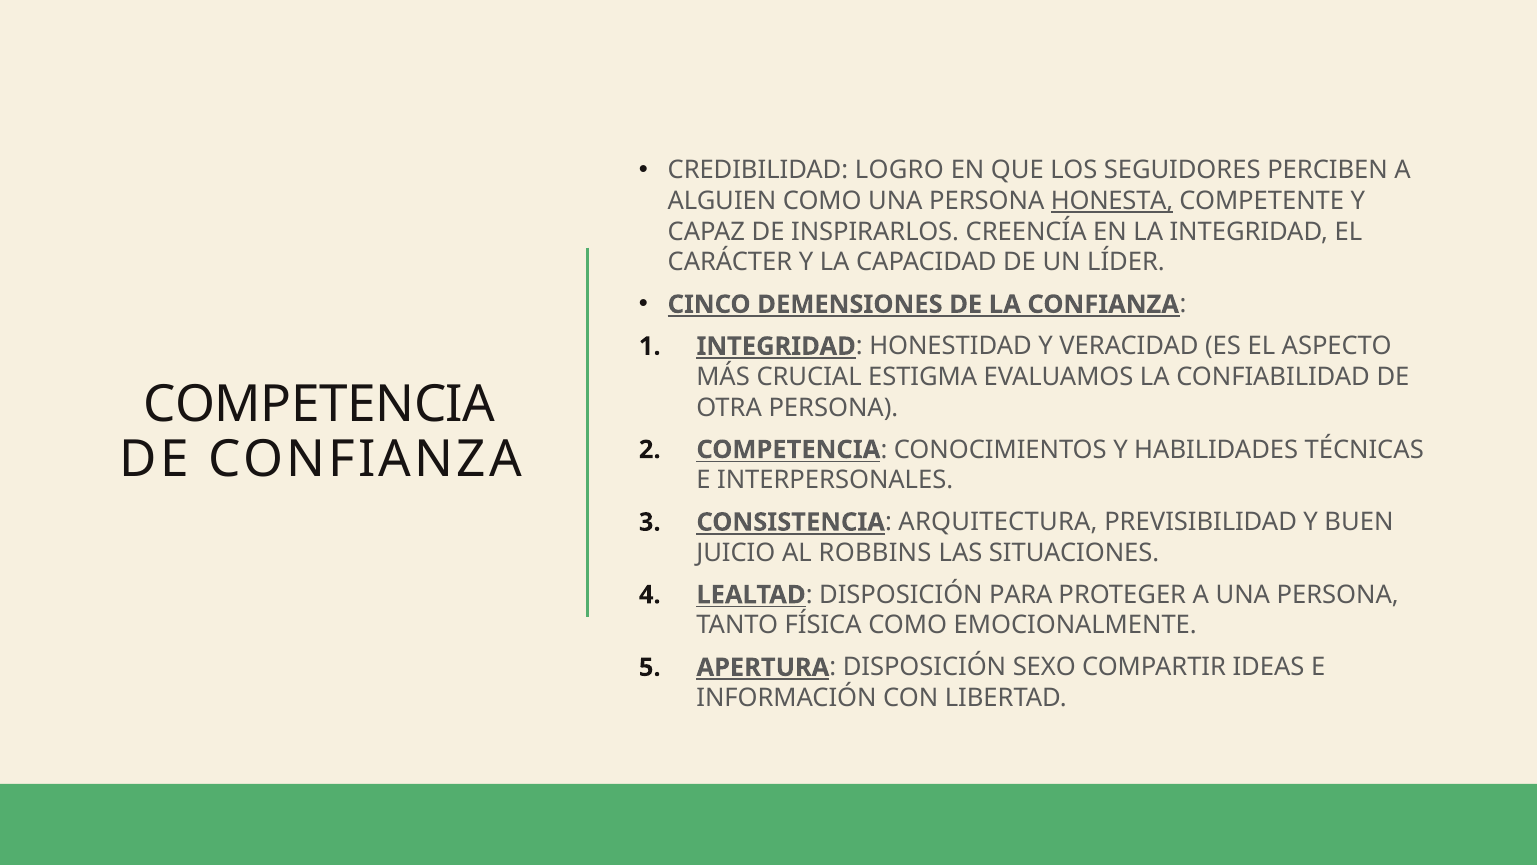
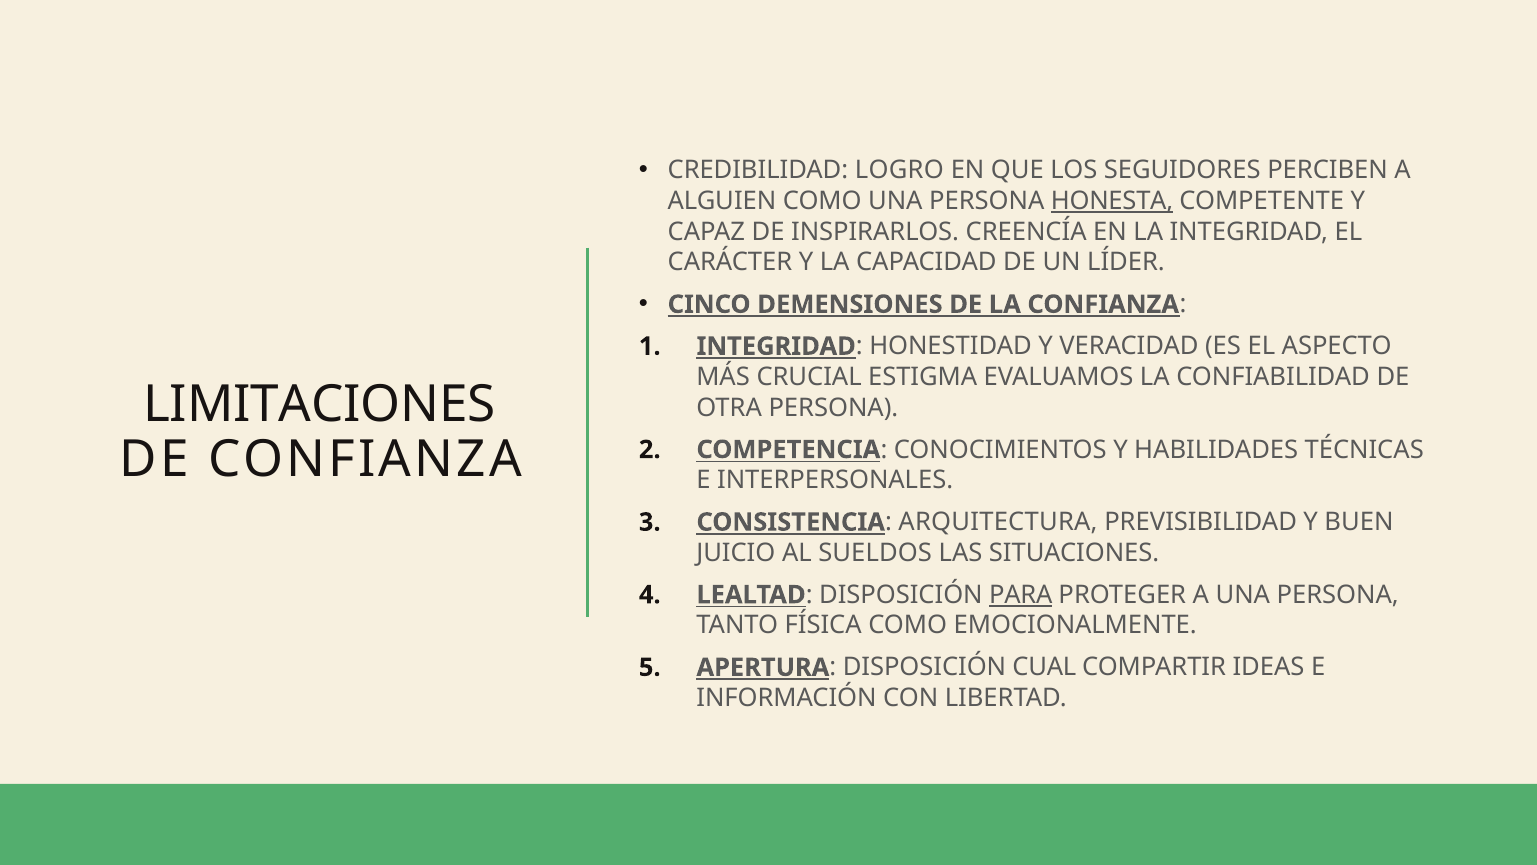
COMPETENCIA: COMPETENCIA -> LIMITACIONES (319, 404)
ROBBINS: ROBBINS -> SUELDOS (875, 553)
PARA underline: none -> present (1021, 595)
SEXO: SEXO -> CUAL (1044, 667)
